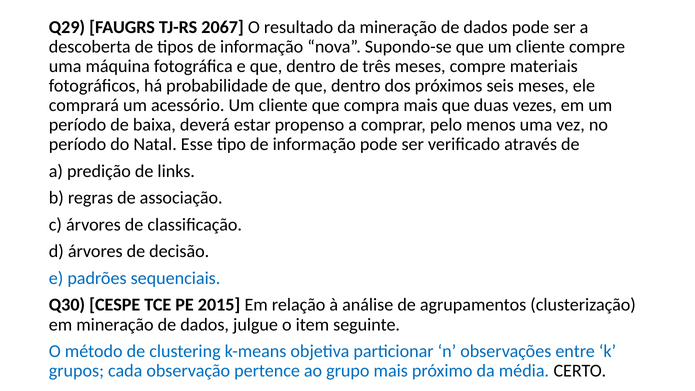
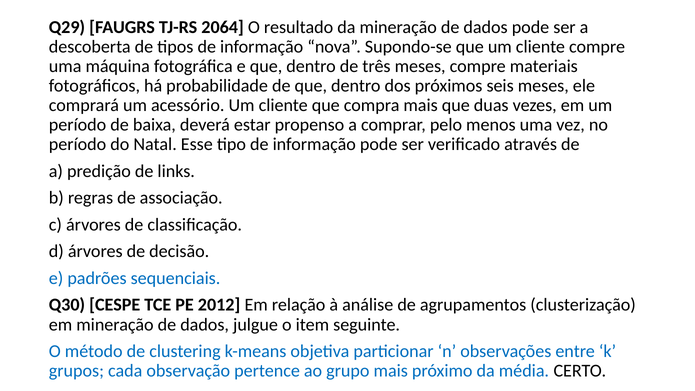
2067: 2067 -> 2064 (223, 27)
2015: 2015 -> 2012 (219, 305)
